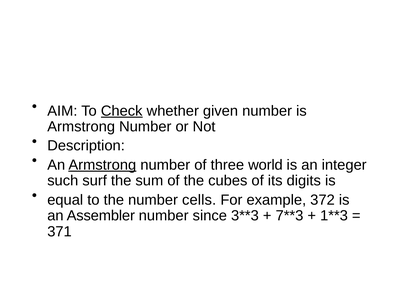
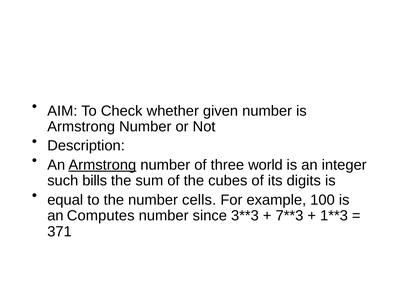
Check underline: present -> none (122, 111)
surf: surf -> bills (95, 181)
372: 372 -> 100 (323, 200)
Assembler: Assembler -> Computes (101, 216)
